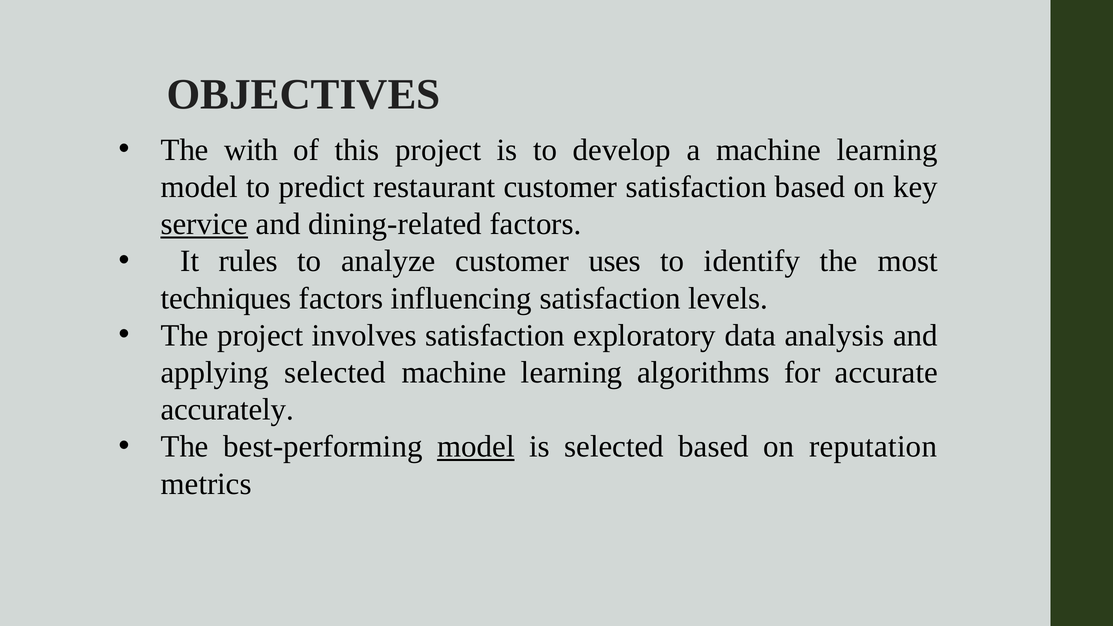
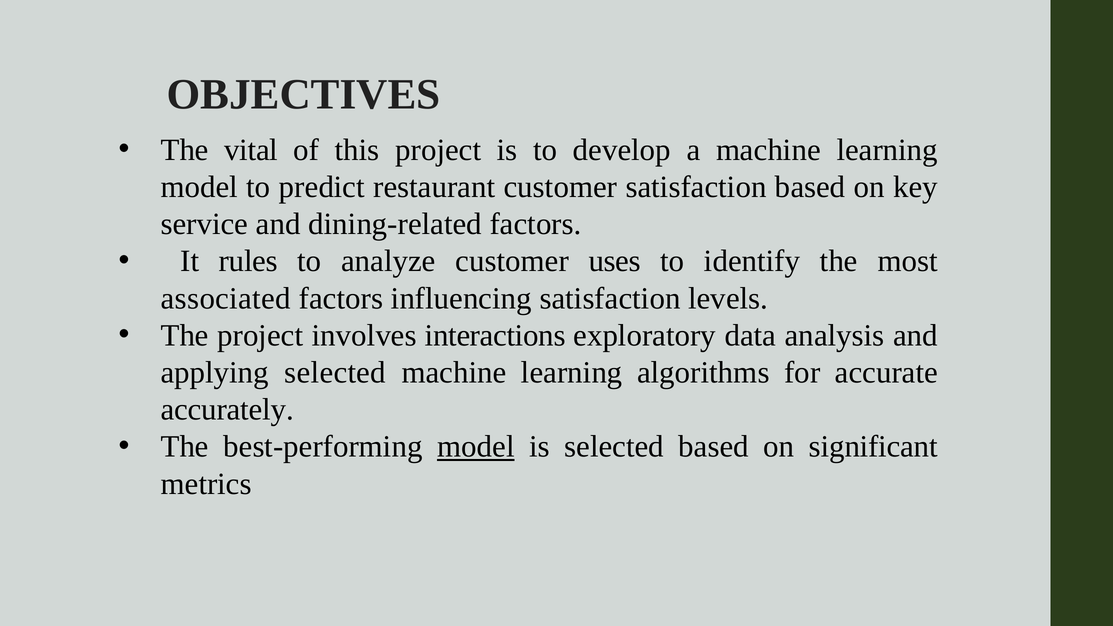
with: with -> vital (251, 150)
service underline: present -> none (204, 224)
techniques: techniques -> associated (226, 298)
involves satisfaction: satisfaction -> interactions (495, 335)
reputation: reputation -> significant (873, 447)
